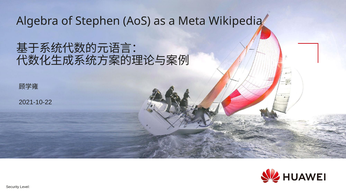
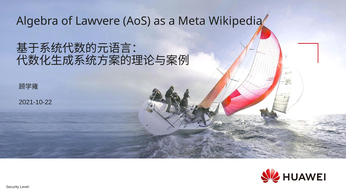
Stephen: Stephen -> Lawvere (98, 21)
